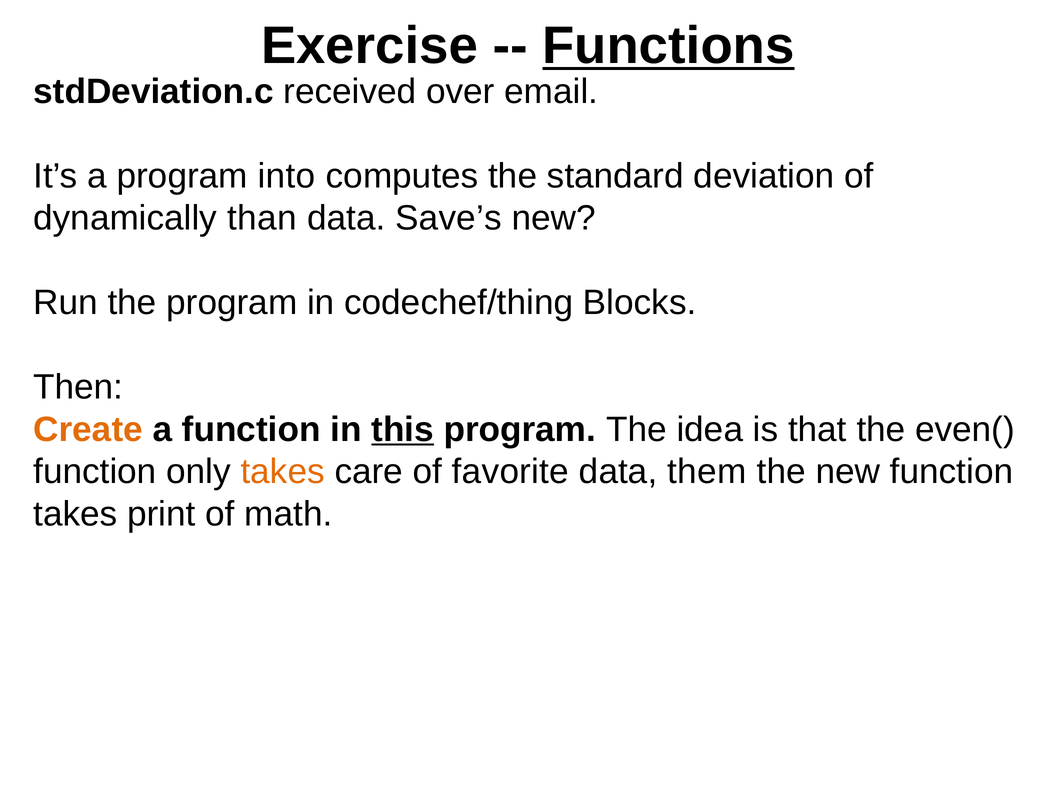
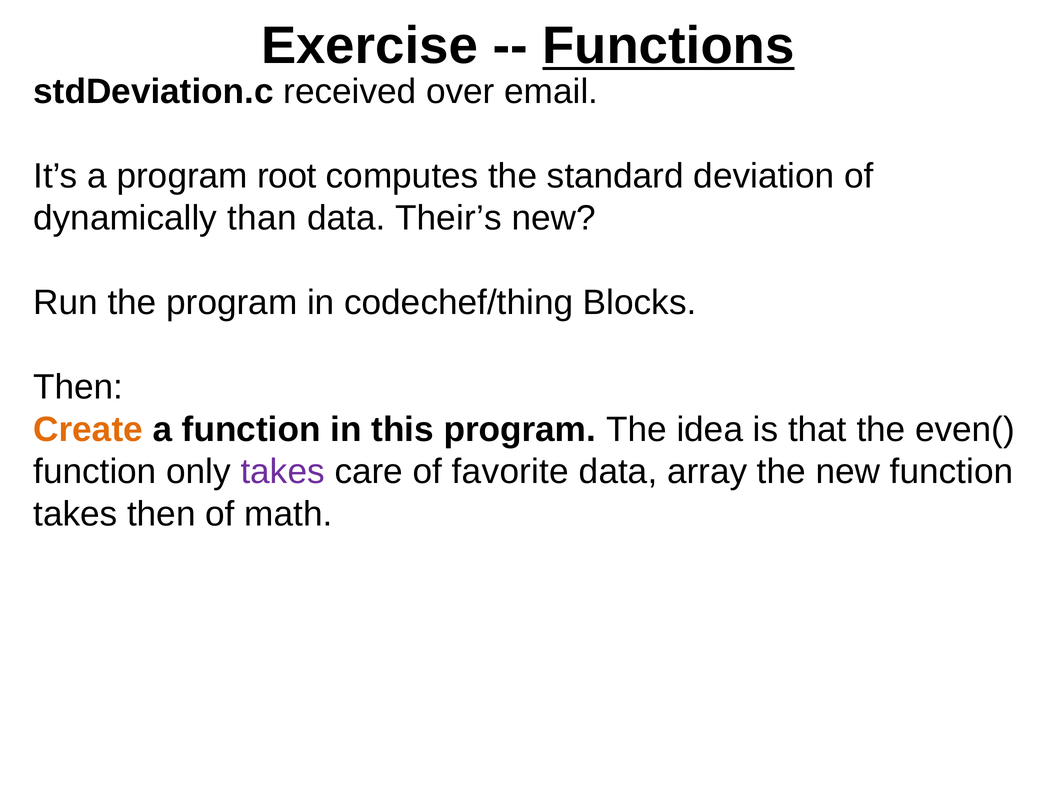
into: into -> root (287, 176)
Save’s: Save’s -> Their’s (448, 218)
this underline: present -> none (403, 430)
takes colour: orange -> purple (283, 472)
them: them -> array (707, 472)
takes print: print -> then (161, 514)
